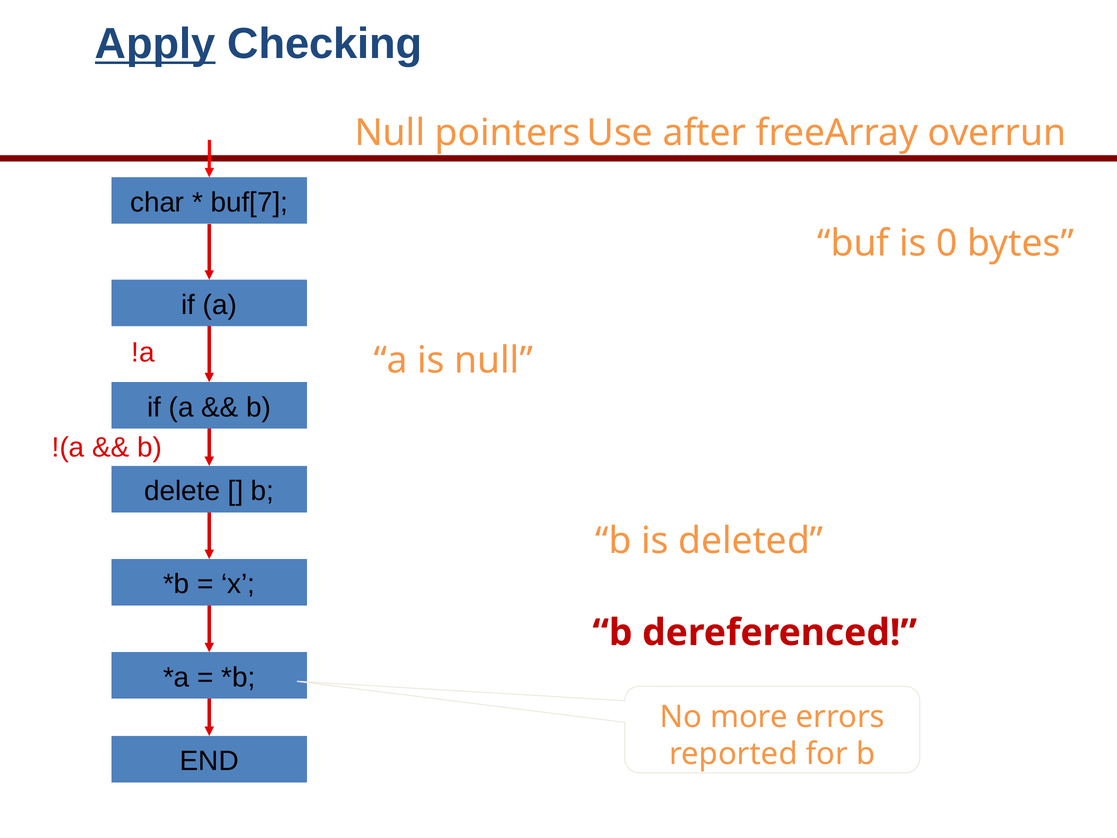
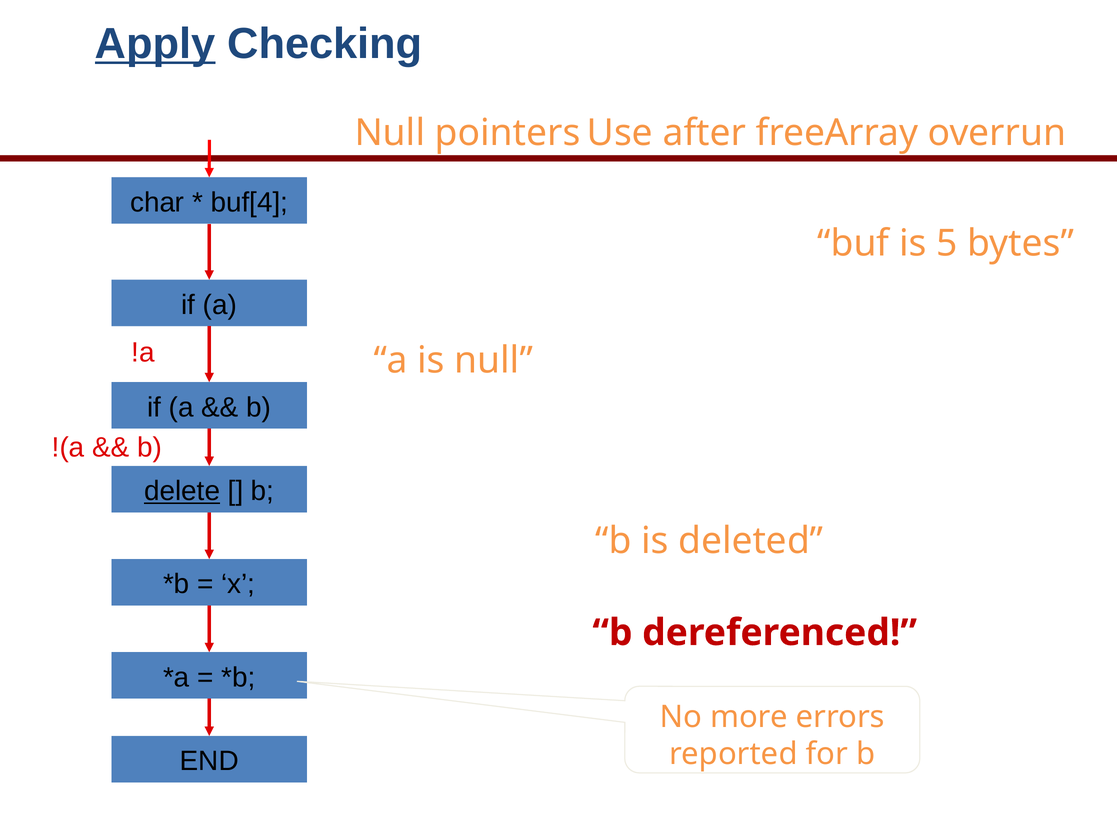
buf[7: buf[7 -> buf[4 (249, 202)
0: 0 -> 5 (947, 244)
delete underline: none -> present (182, 491)
